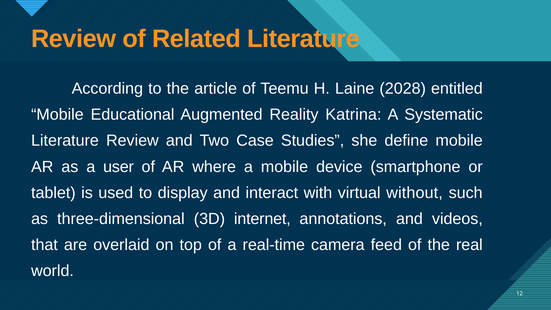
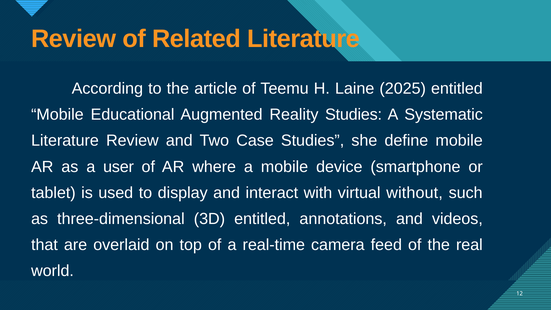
2028: 2028 -> 2025 (403, 89)
Reality Katrina: Katrina -> Studies (354, 115)
3D internet: internet -> entitled (262, 219)
